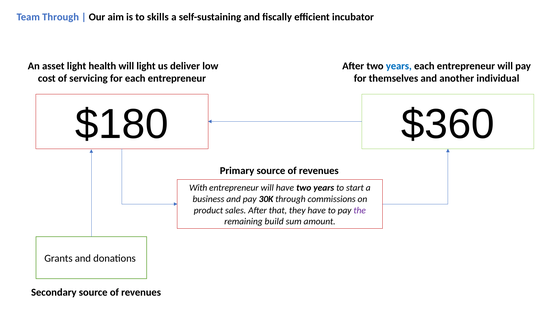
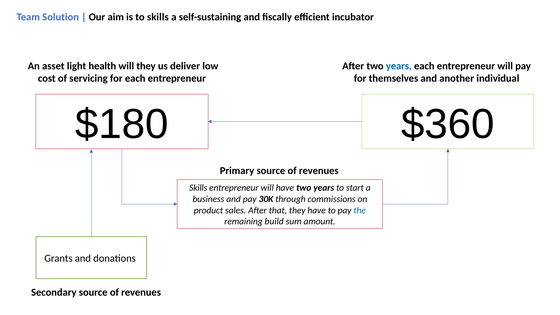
Team Through: Through -> Solution (61, 17)
will light: light -> they (146, 66)
With: With -> Skills (198, 188)
the colour: purple -> blue (360, 210)
